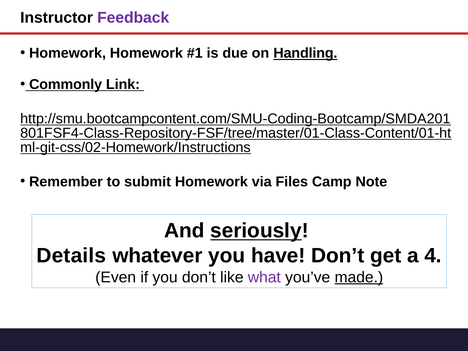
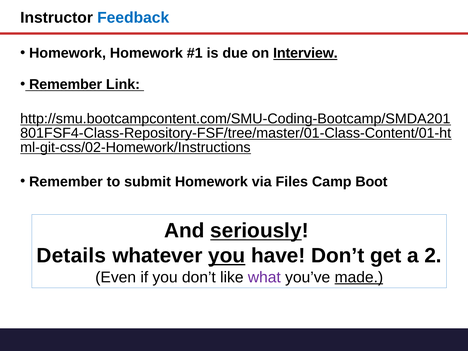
Feedback colour: purple -> blue (133, 18)
Handling: Handling -> Interview (305, 53)
Commonly: Commonly -> Remember (66, 84)
Note: Note -> Boot (371, 182)
you underline: none -> present (227, 256)
4: 4 -> 2 (433, 256)
